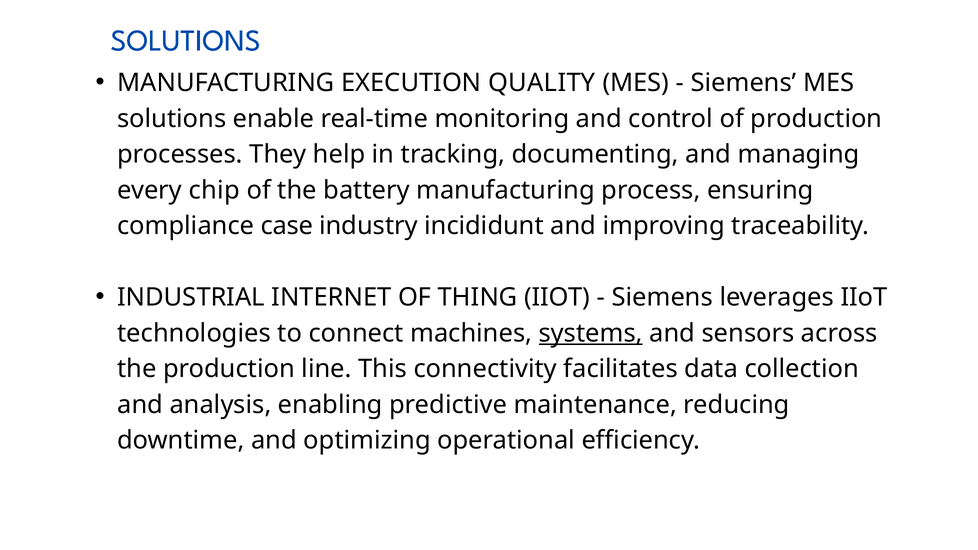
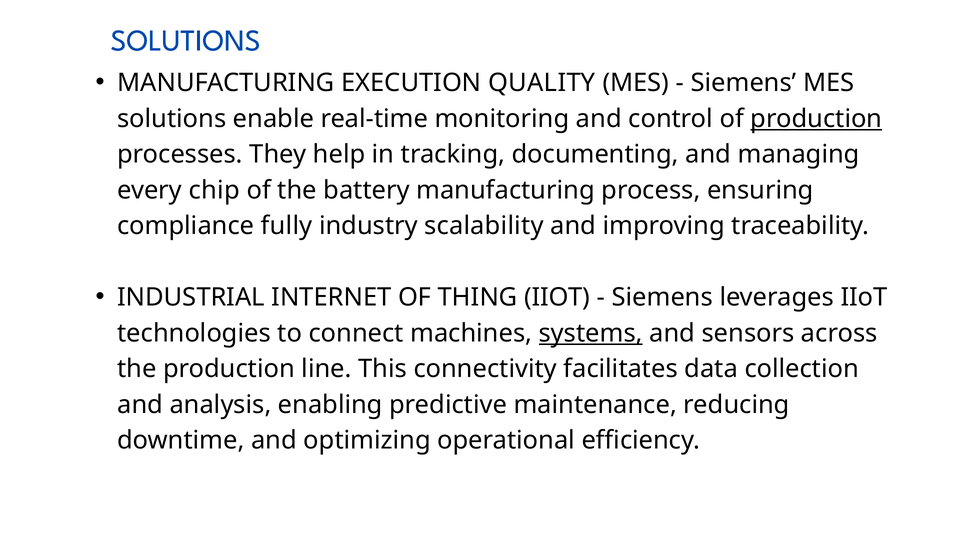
production underline: none -> present (816, 119)
case: case -> fully (287, 226)
incididunt: incididunt -> scalability (484, 226)
